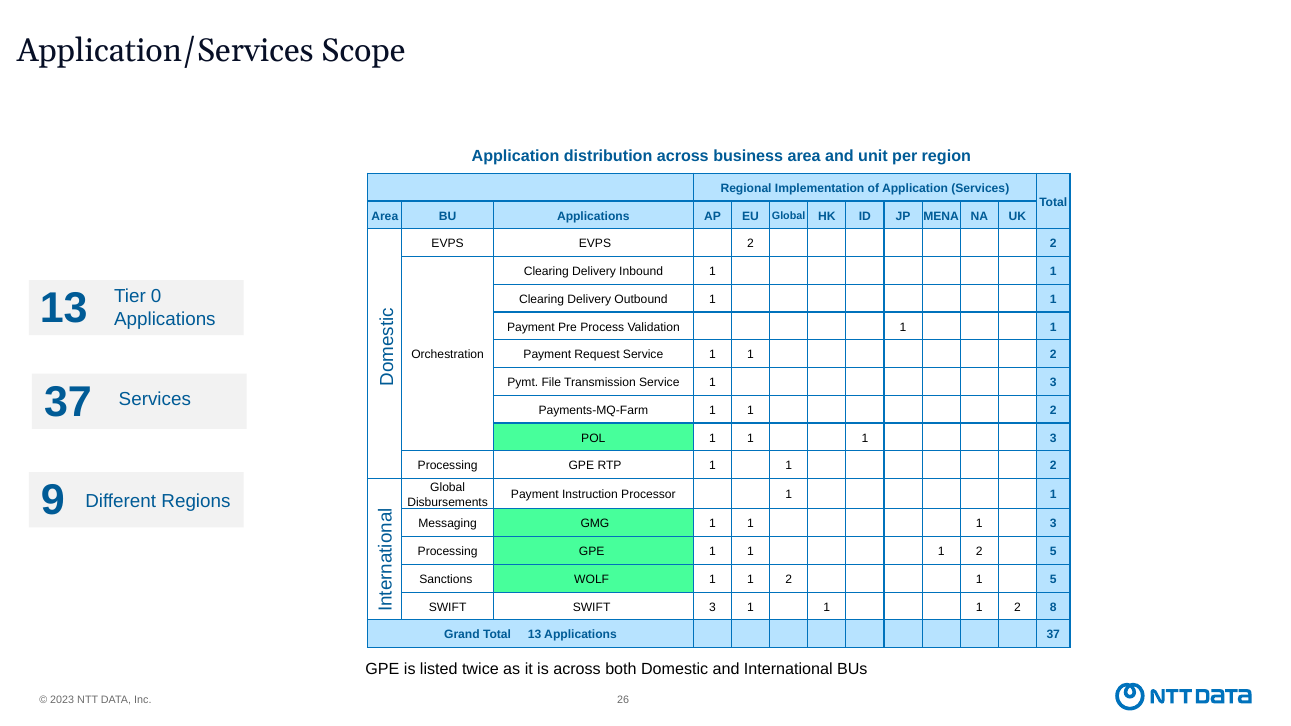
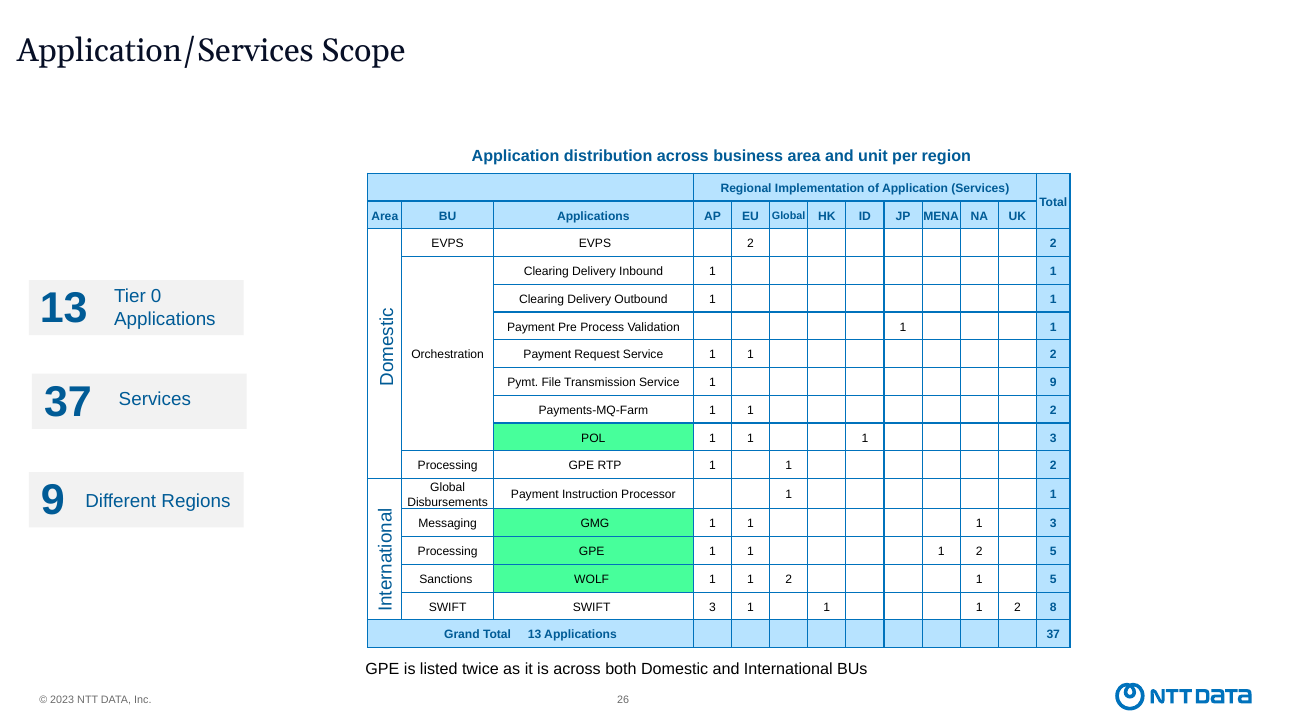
Service 1 3: 3 -> 9 (1053, 383)
